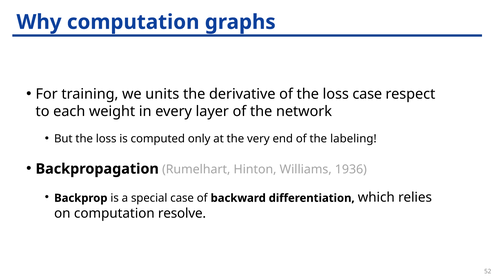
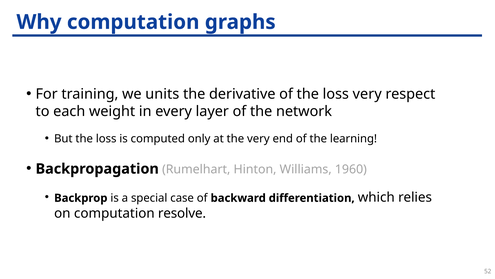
loss case: case -> very (367, 94)
labeling: labeling -> learning (353, 138)
1936: 1936 -> 1960 (351, 169)
